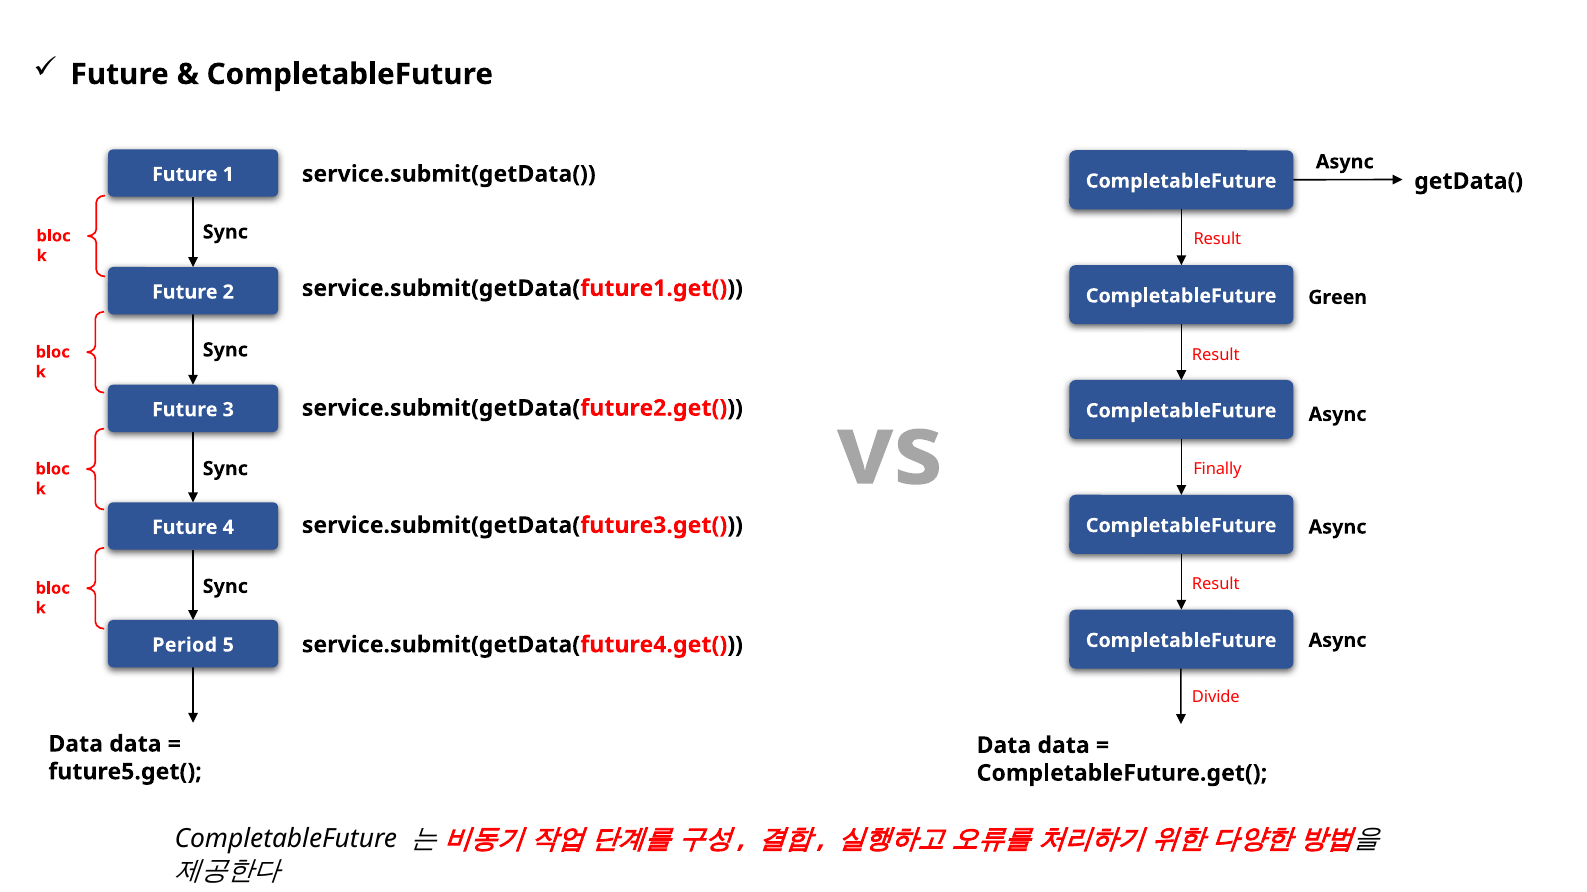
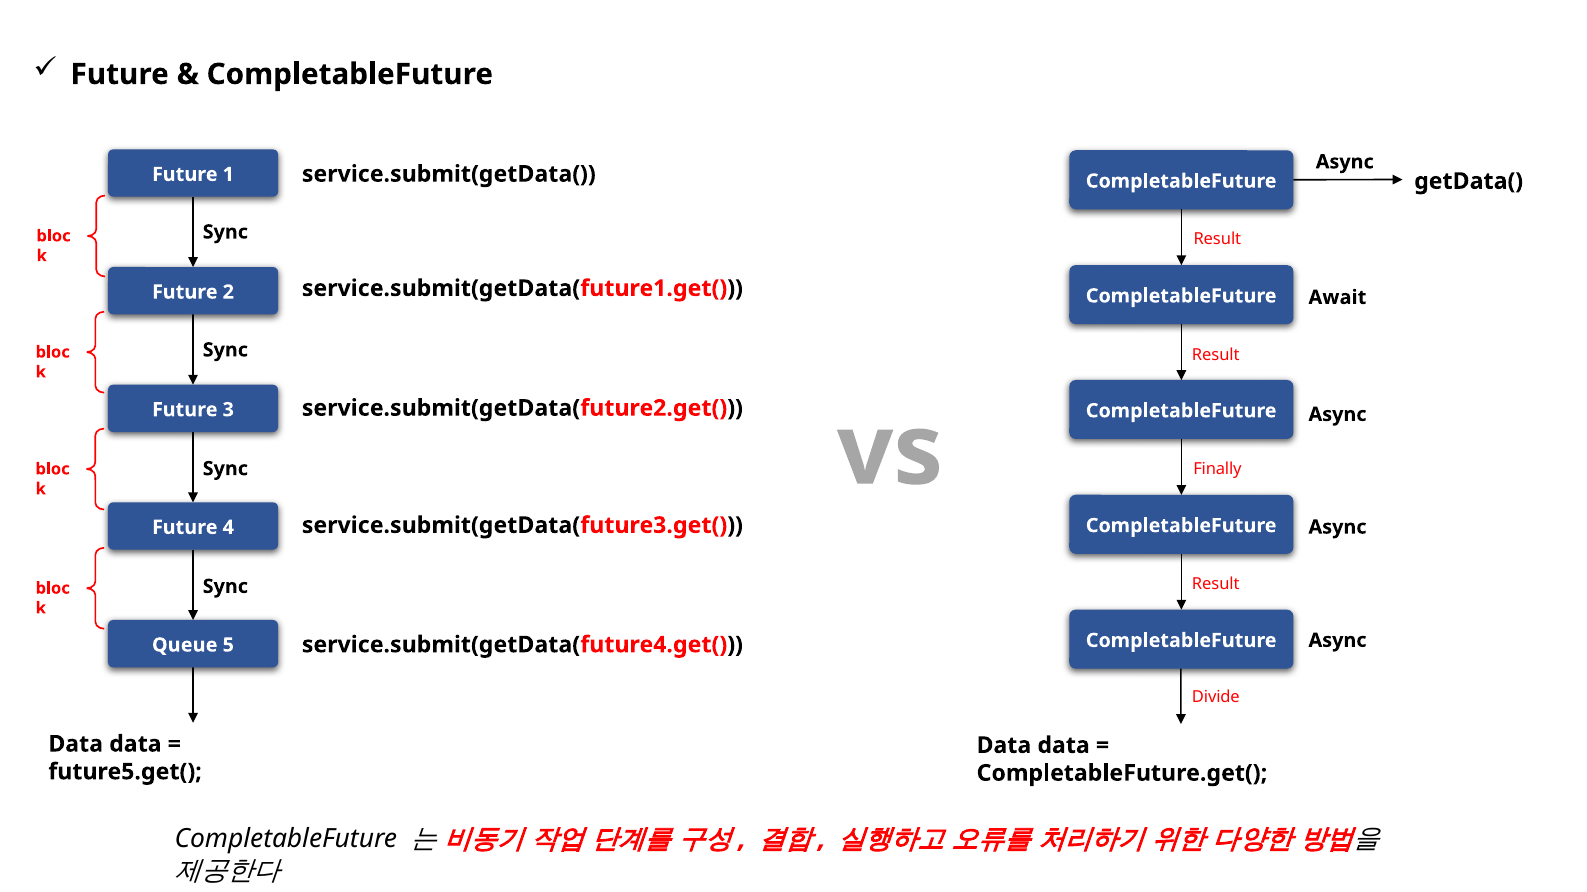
Green: Green -> Await (1337, 298)
Period: Period -> Queue (185, 646)
